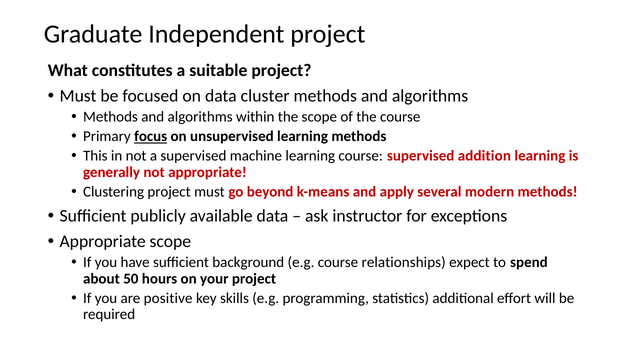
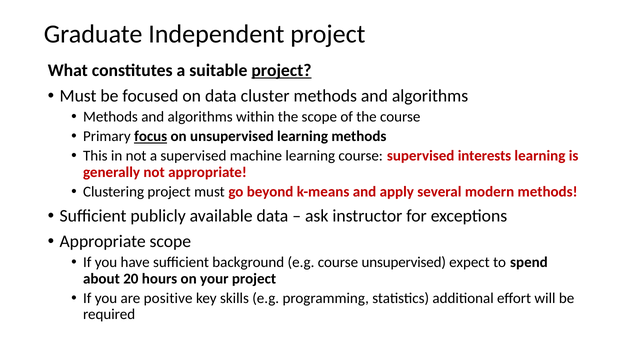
project underline: none -> present (281, 70)
addition: addition -> interests (484, 156)
course relationships: relationships -> unsupervised (404, 262)
50: 50 -> 20 (131, 278)
